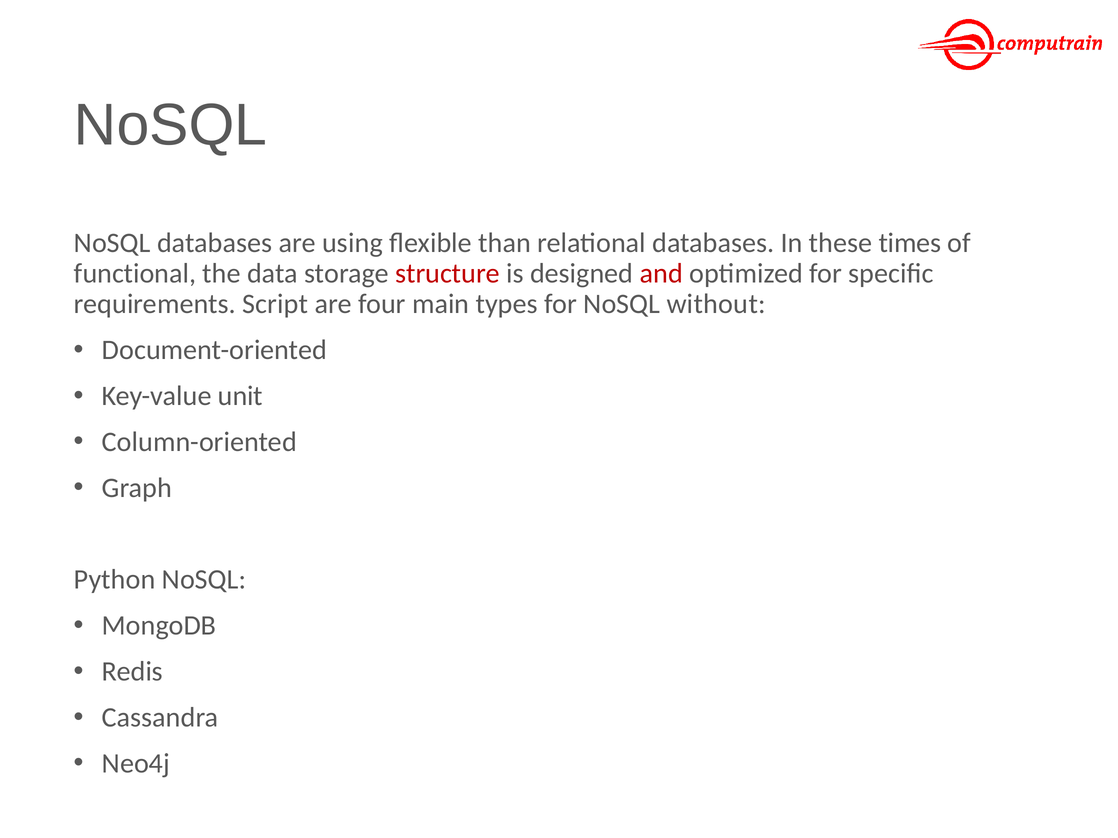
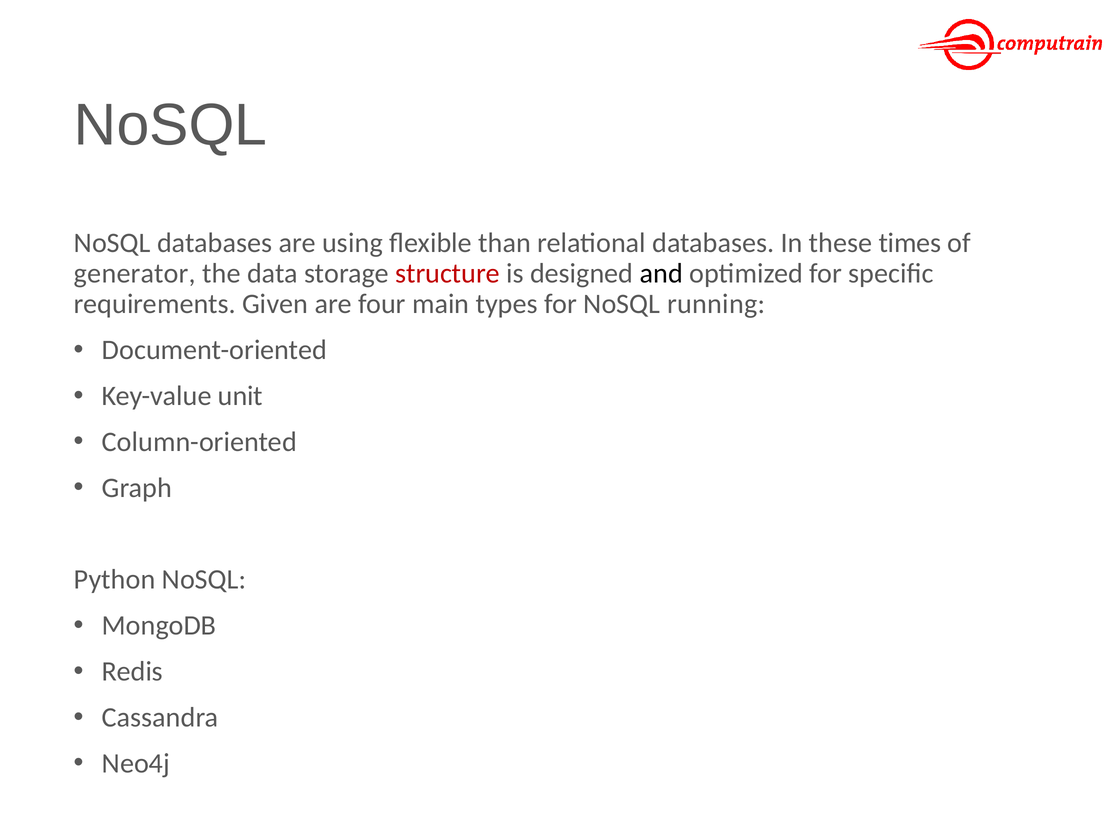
functional: functional -> generator (135, 274)
and colour: red -> black (661, 274)
Script: Script -> Given (275, 304)
without: without -> running (716, 304)
